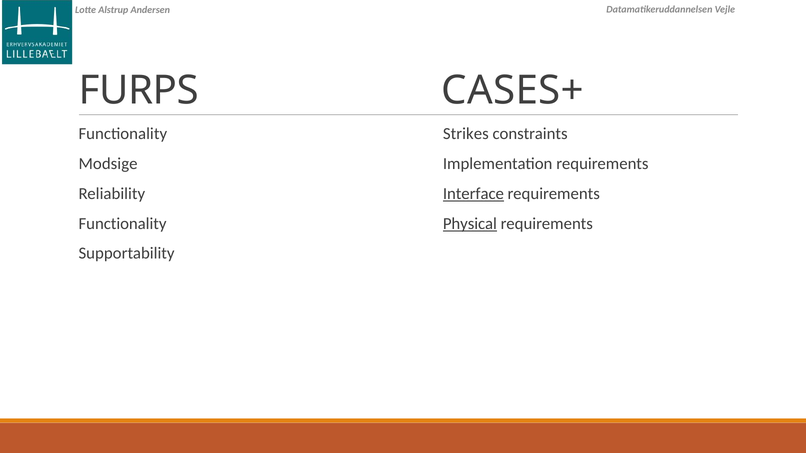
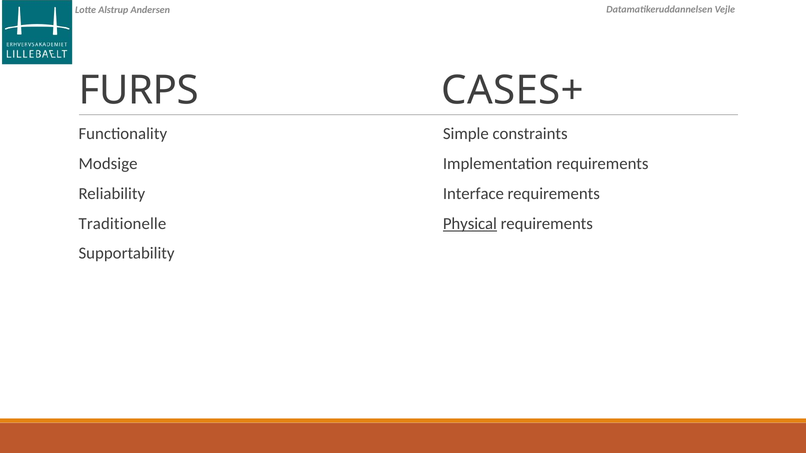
Strikes: Strikes -> Simple (466, 134)
Interface underline: present -> none (473, 194)
Functionality: Functionality -> Traditionelle (122, 224)
